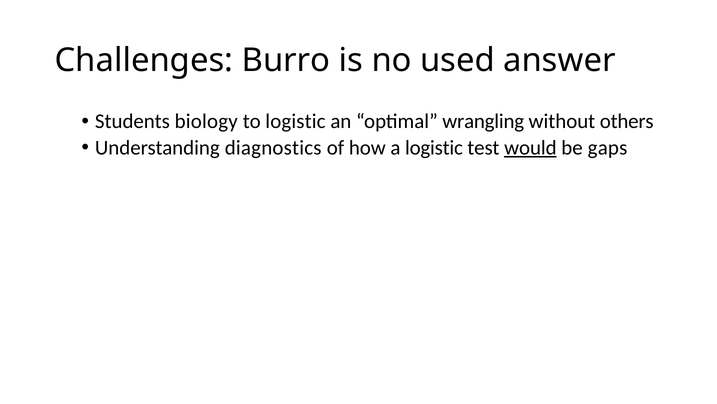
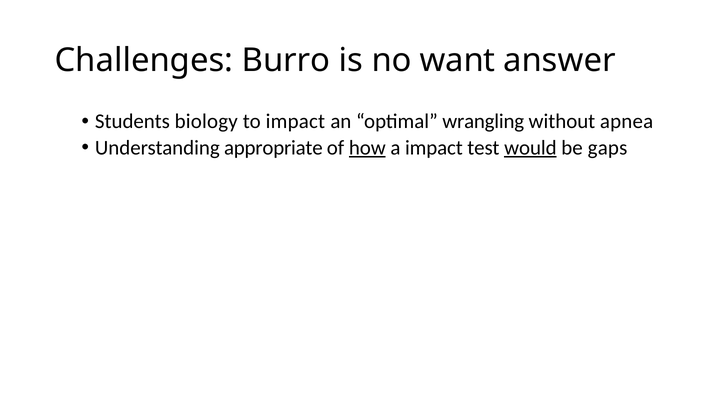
used: used -> want (458, 60)
to logistic: logistic -> impact (295, 121)
others: others -> apnea (627, 121)
diagnostics: diagnostics -> appropriate (273, 148)
how underline: none -> present (367, 148)
a logistic: logistic -> impact (434, 148)
